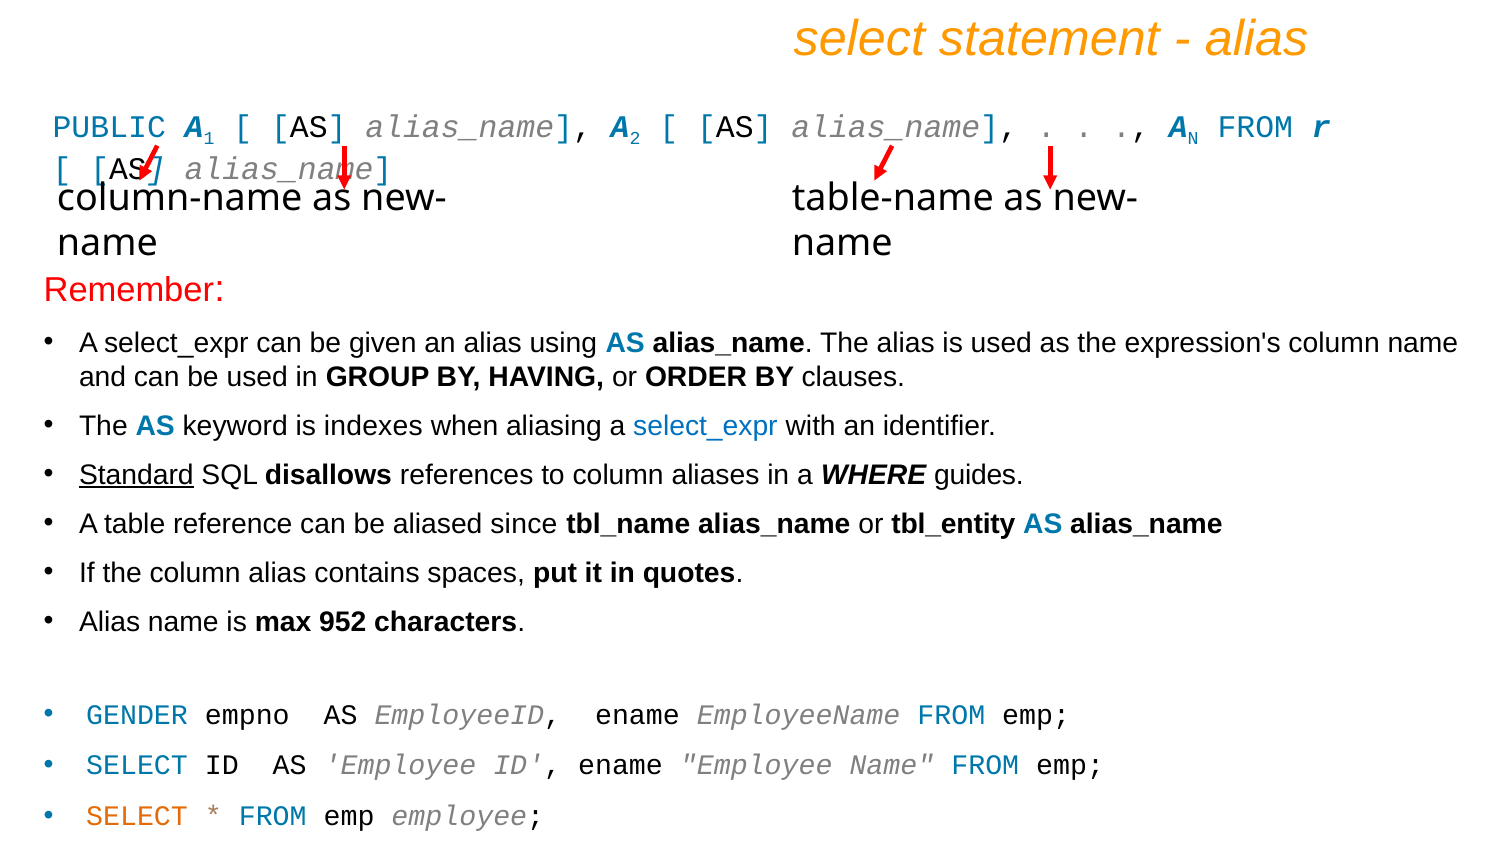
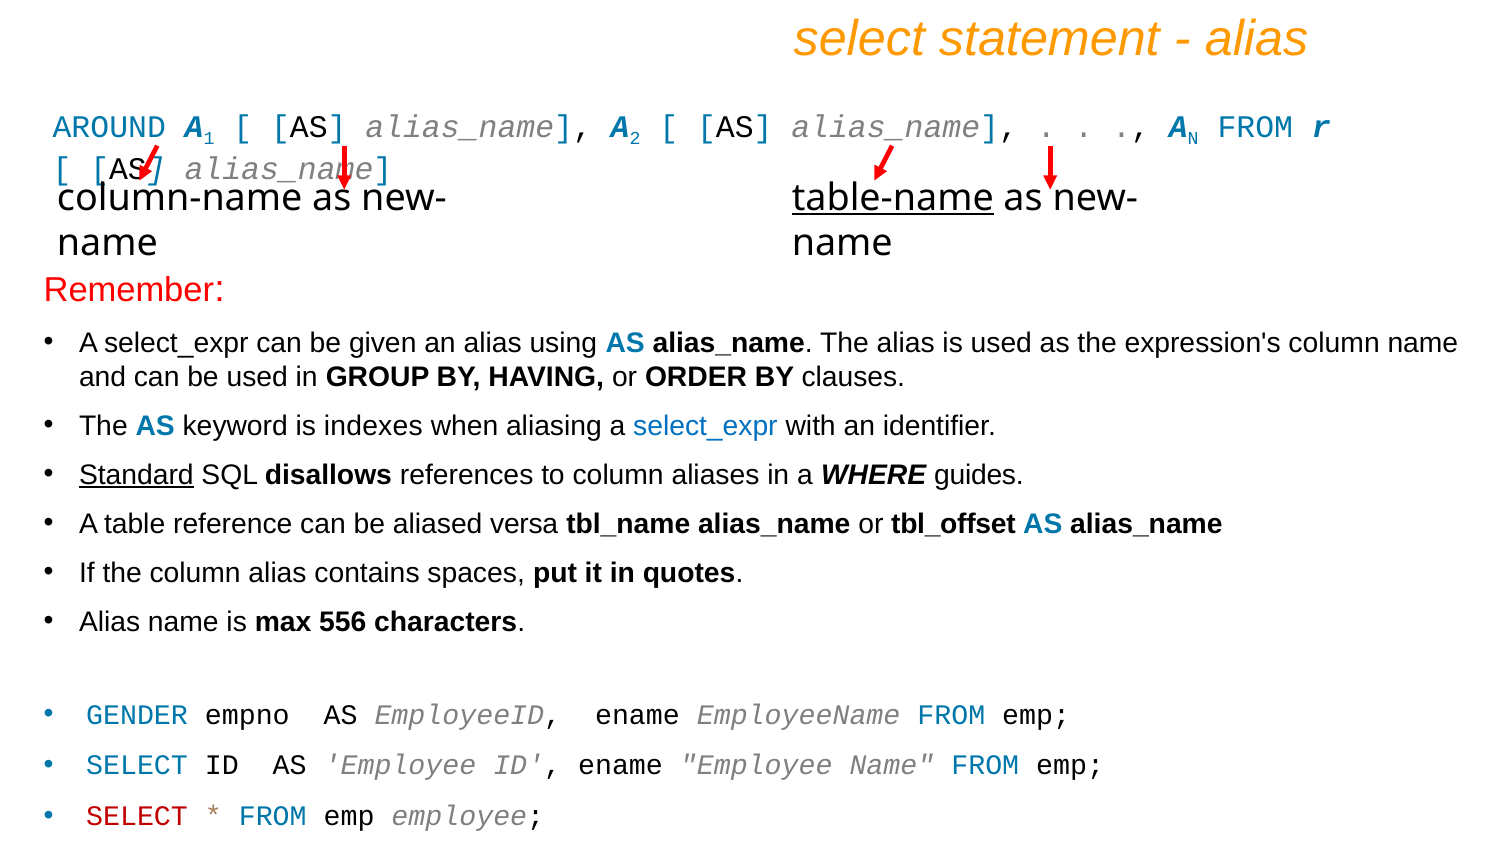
PUBLIC: PUBLIC -> AROUND (109, 127)
table-name underline: none -> present (893, 198)
since: since -> versa (524, 524)
tbl_entity: tbl_entity -> tbl_offset (953, 524)
952: 952 -> 556 (343, 622)
SELECT colour: orange -> red (137, 817)
